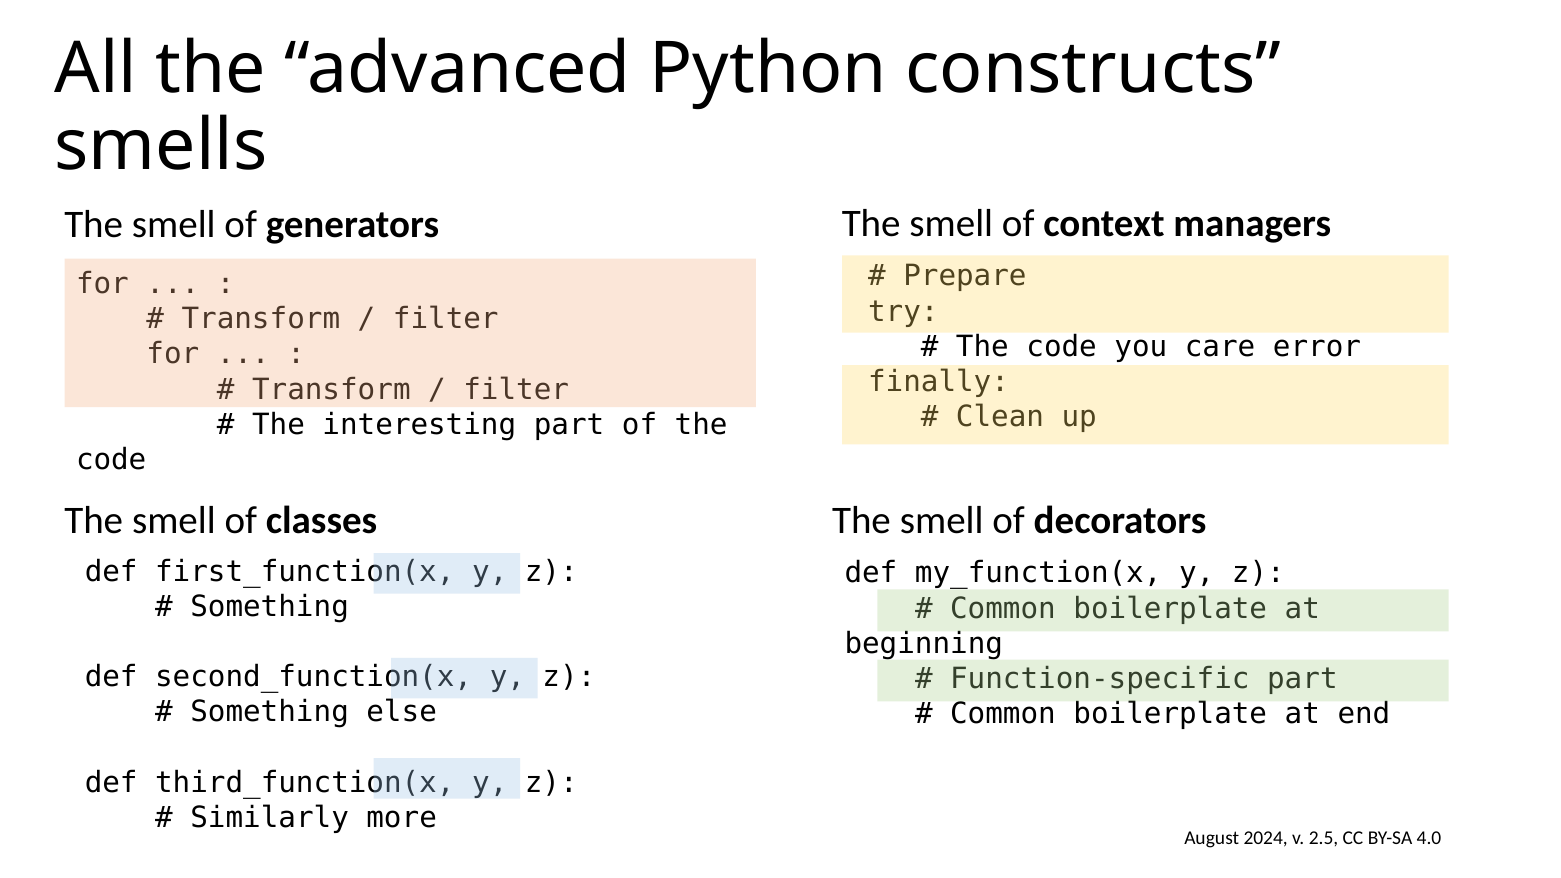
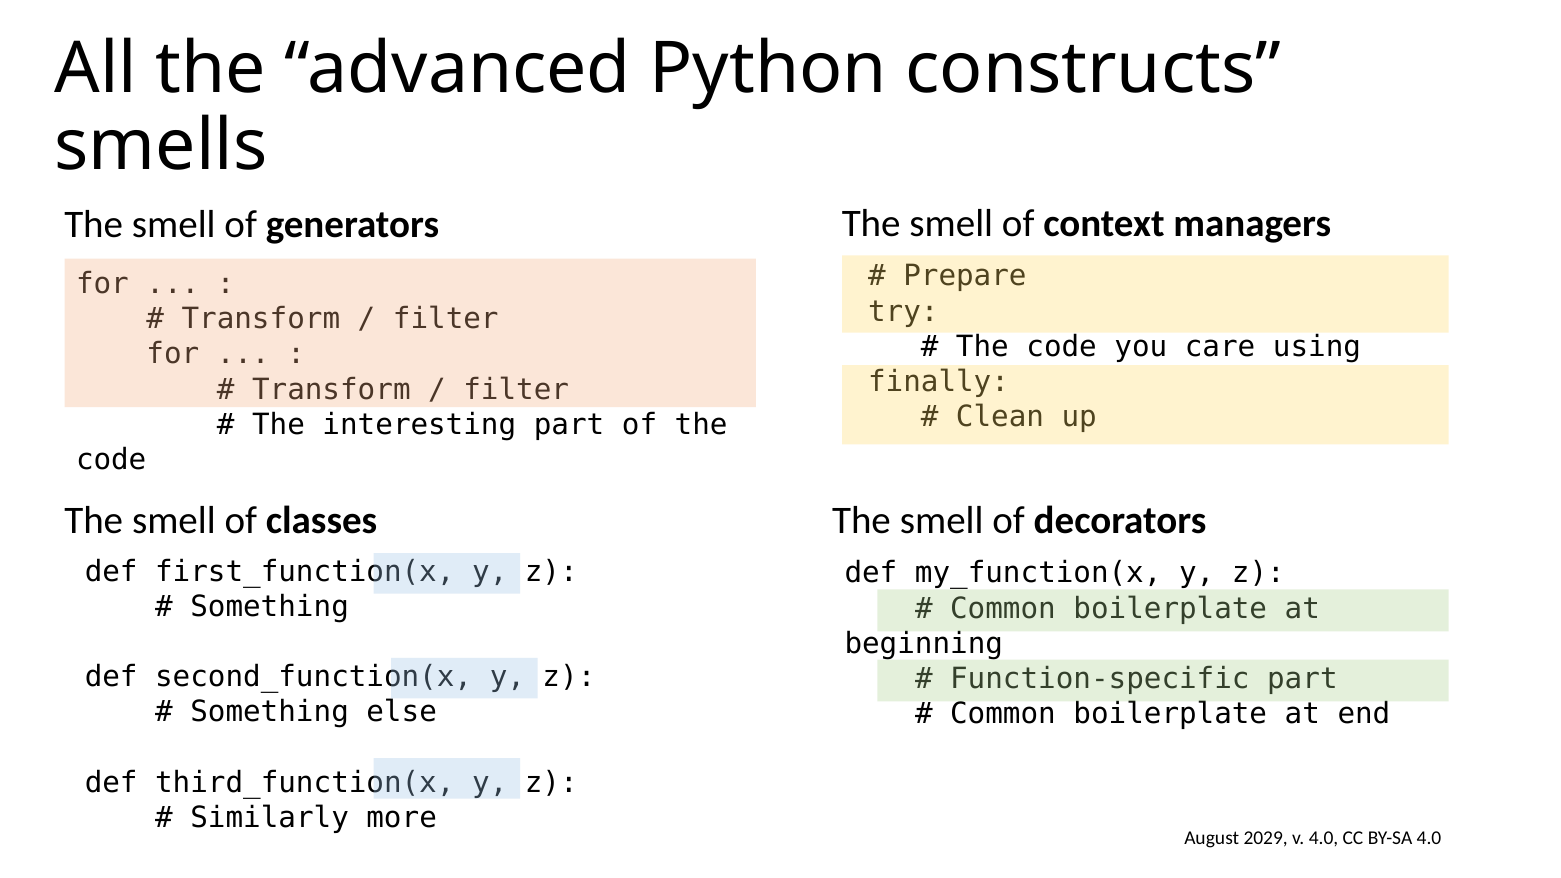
error: error -> using (1317, 347)
2024: 2024 -> 2029 (1266, 838)
v 2.5: 2.5 -> 4.0 (1323, 838)
